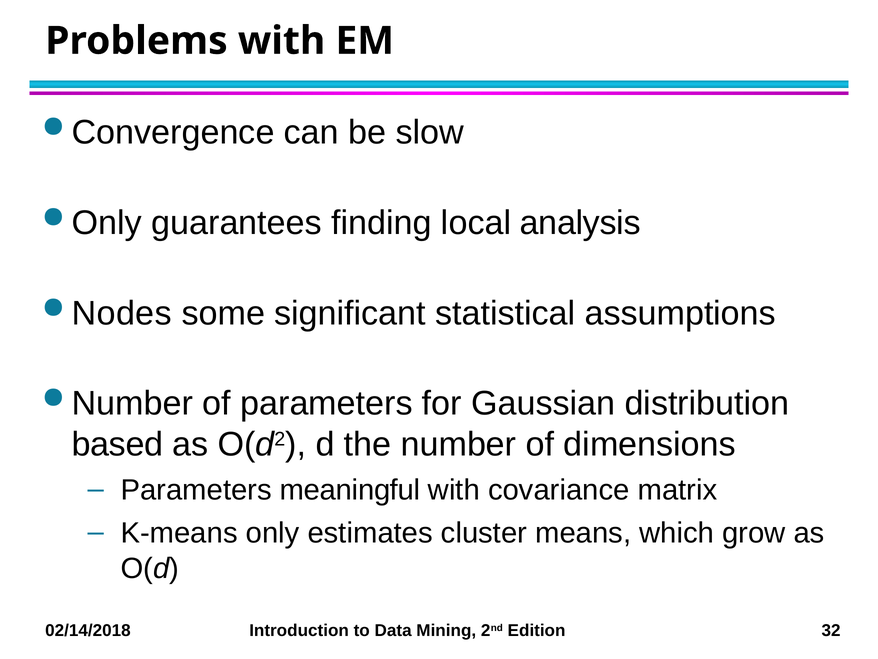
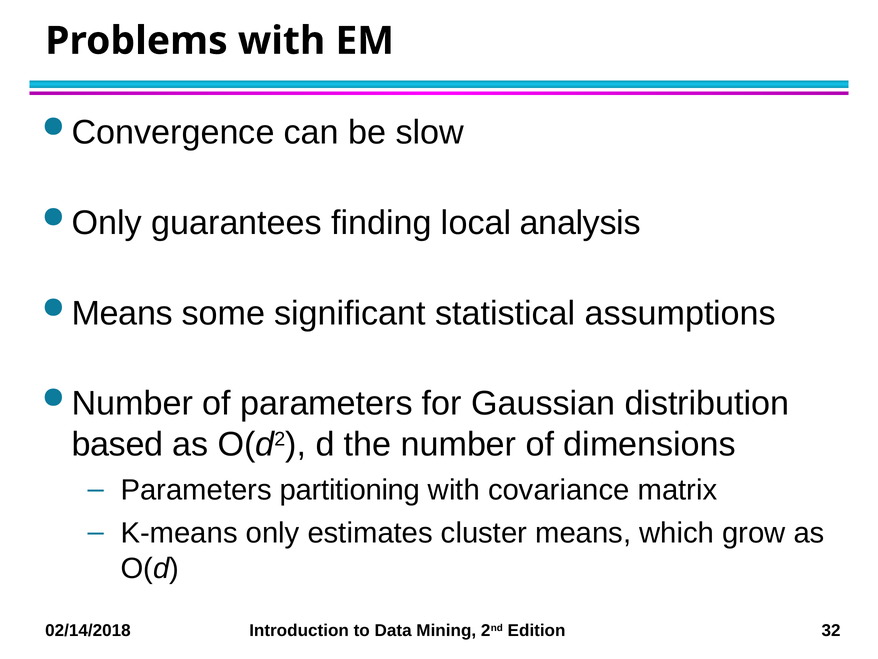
Nodes: Nodes -> Means (122, 313)
meaningful: meaningful -> partitioning (350, 490)
